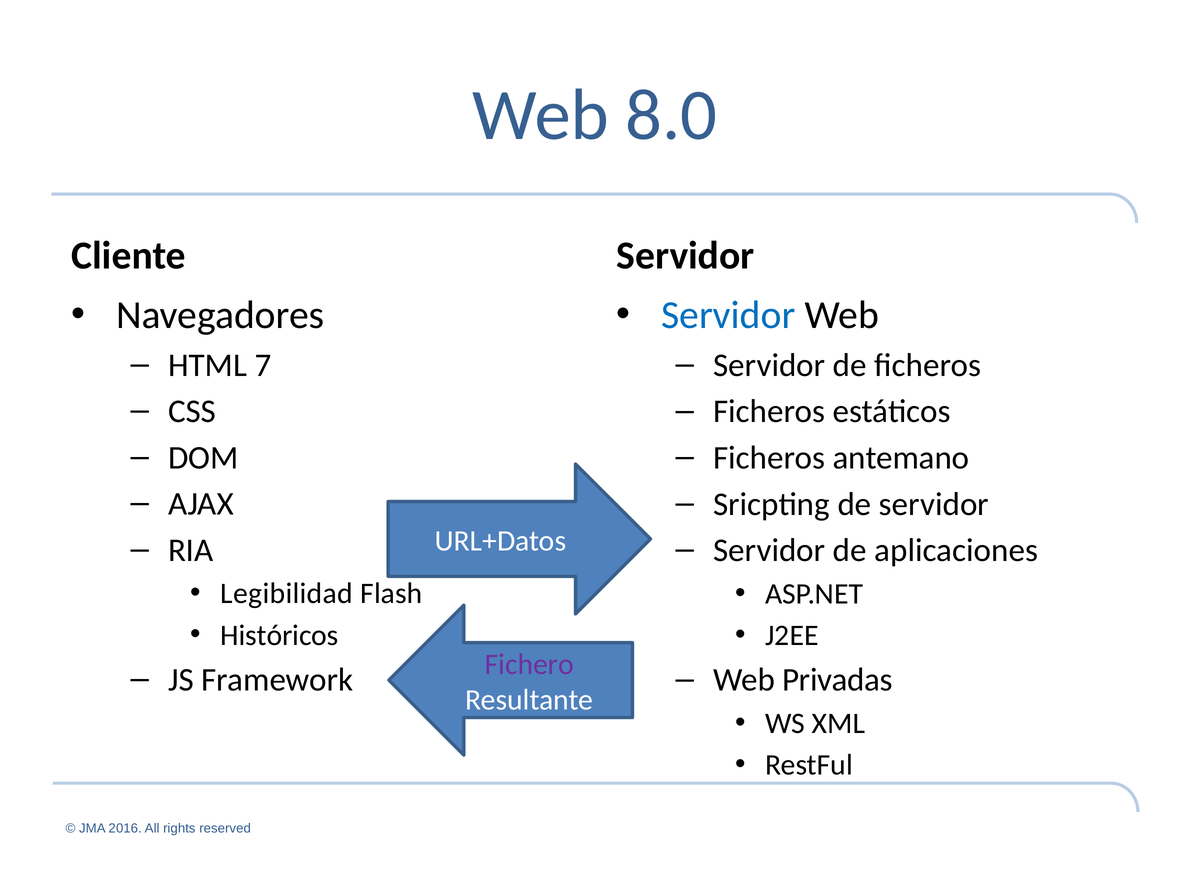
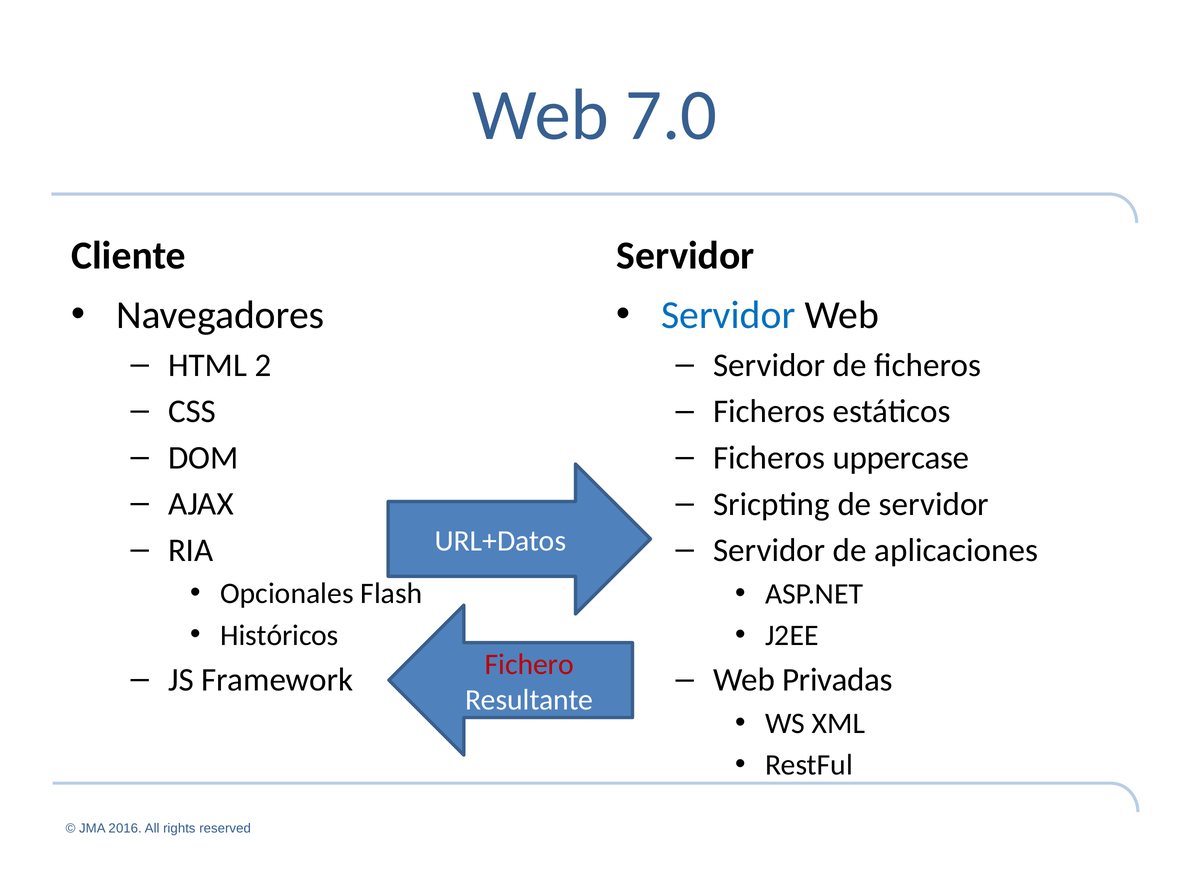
8.0: 8.0 -> 7.0 (671, 115)
7: 7 -> 2 (263, 365)
antemano: antemano -> uppercase (901, 458)
Legibilidad: Legibilidad -> Opcionales (287, 594)
Fichero colour: purple -> red (529, 665)
